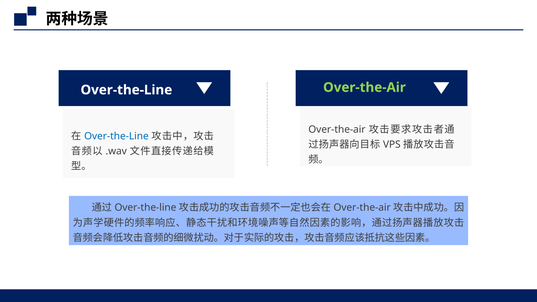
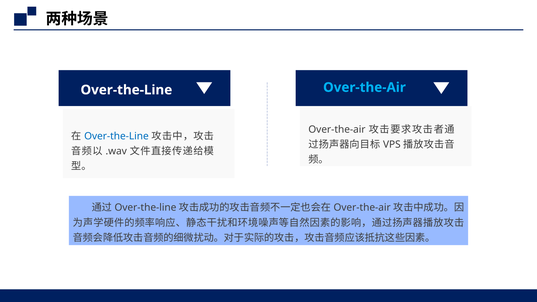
Over-the-Air colour: light green -> light blue (364, 87)
